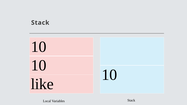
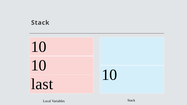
like: like -> last (42, 84)
